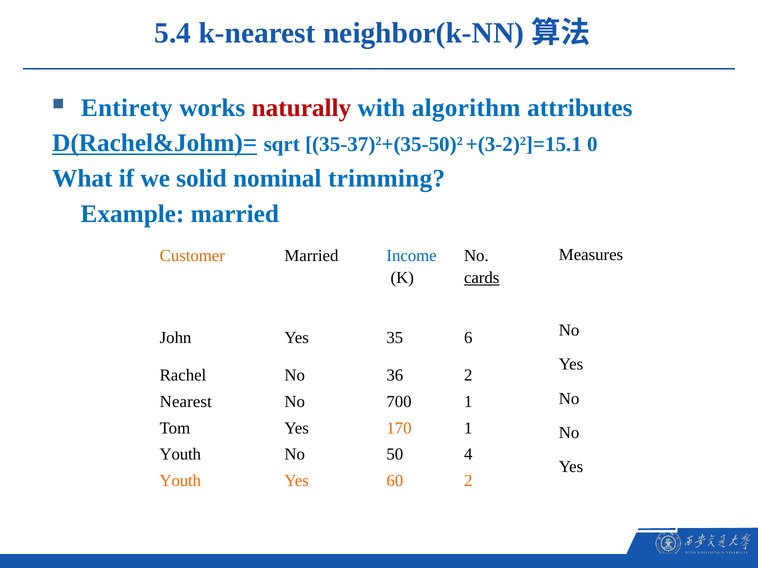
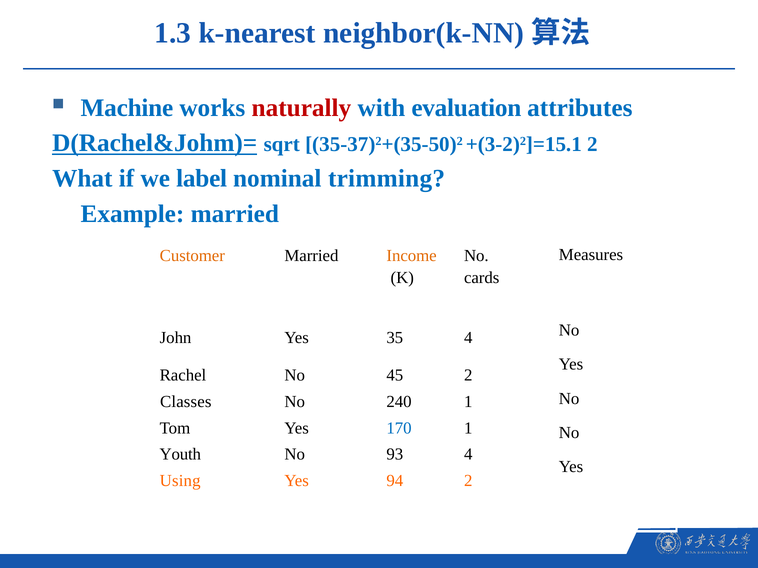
5.4: 5.4 -> 1.3 (173, 33)
Entirety: Entirety -> Machine (127, 108)
algorithm: algorithm -> evaluation (466, 108)
+(3-2)2]=15.1 0: 0 -> 2 (592, 145)
solid: solid -> label (202, 179)
Income colour: blue -> orange (412, 256)
cards underline: present -> none (482, 278)
35 6: 6 -> 4 (468, 338)
36: 36 -> 45 (395, 376)
Nearest: Nearest -> Classes (186, 402)
700: 700 -> 240 (399, 402)
170 colour: orange -> blue (399, 428)
50: 50 -> 93 (395, 455)
Youth: Youth -> Using (180, 481)
60: 60 -> 94 (395, 481)
